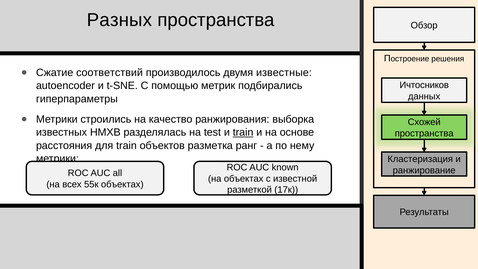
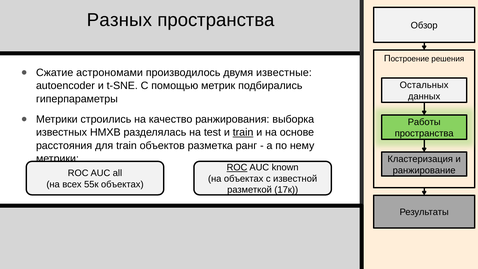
соответствий: соответствий -> астрономами (110, 73)
Ичтосников: Ичтосников -> Остальных (424, 85)
Схожей: Схожей -> Работы (424, 122)
ROC underline: none -> present (237, 168)
